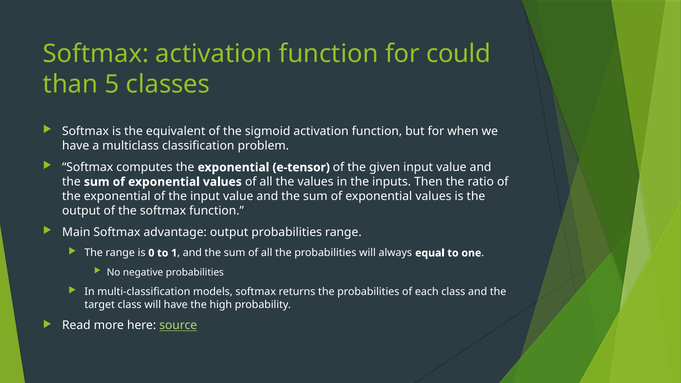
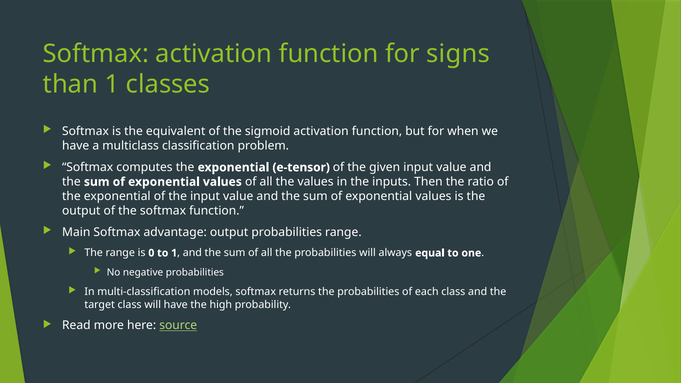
could: could -> signs (458, 54)
than 5: 5 -> 1 (112, 84)
